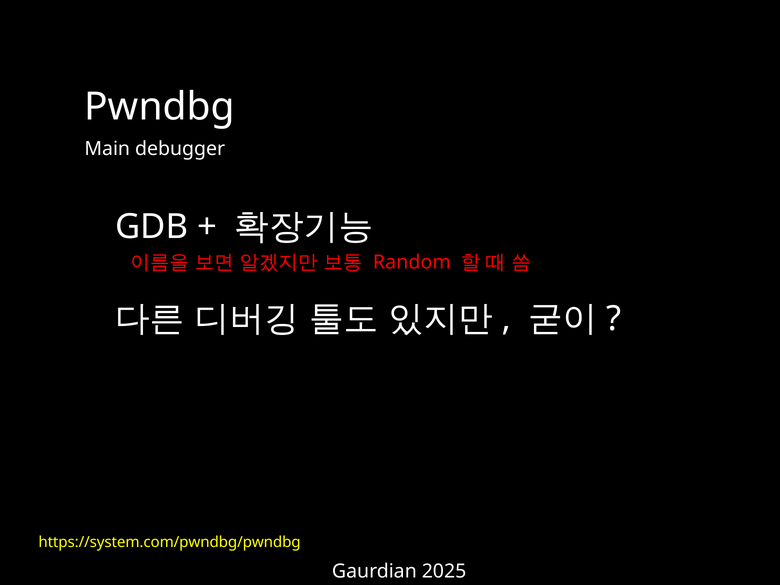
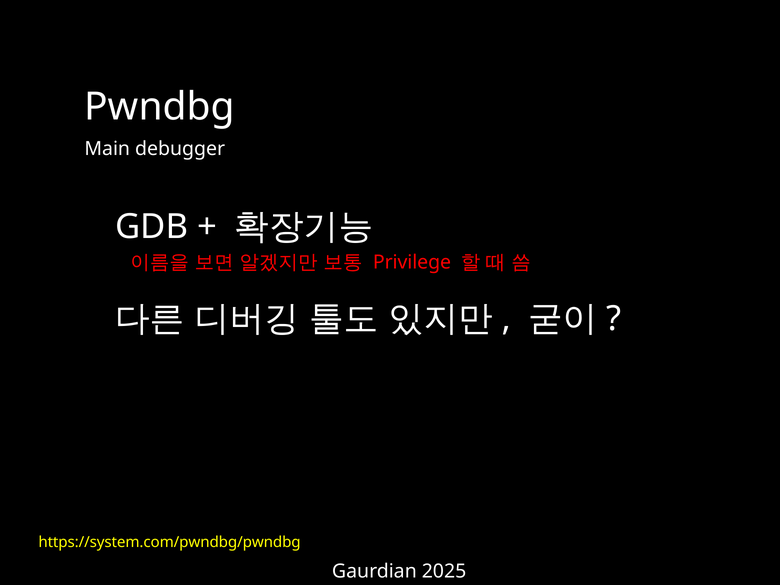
Random: Random -> Privilege (412, 263)
